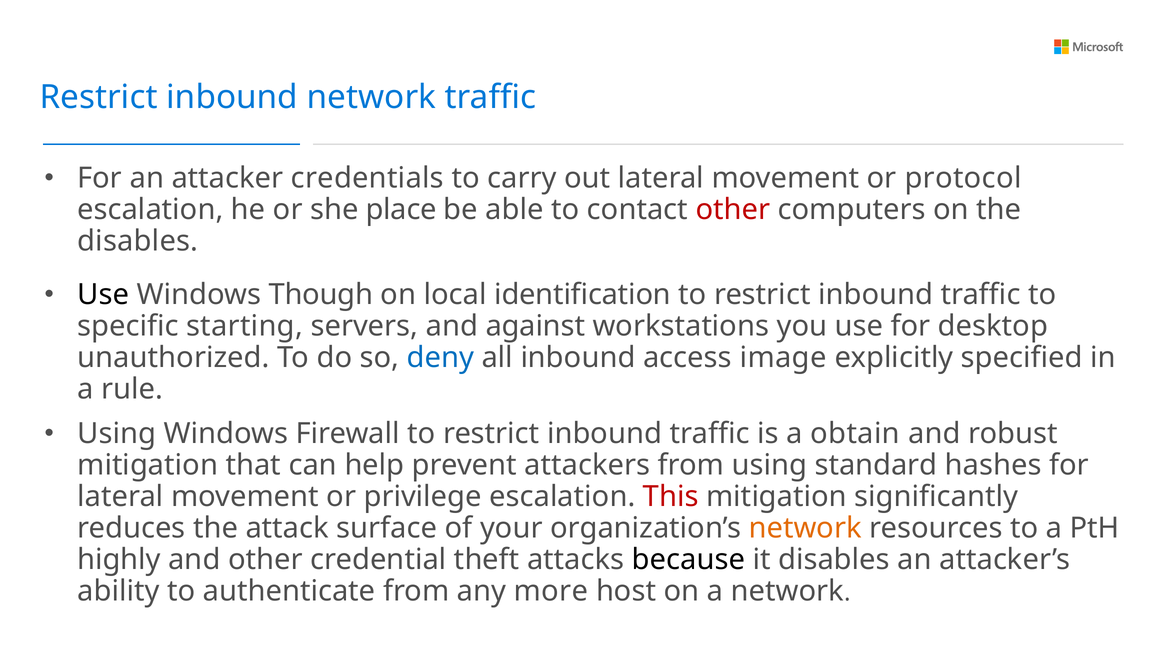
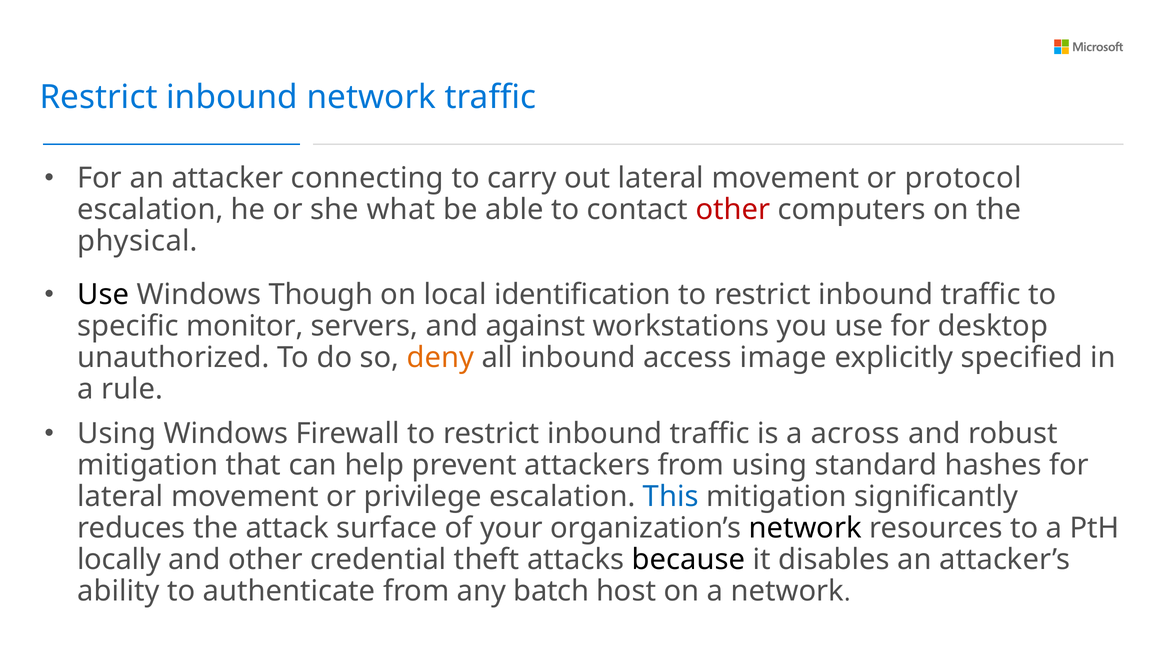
credentials: credentials -> connecting (367, 178)
place: place -> what (401, 210)
disables: disables -> physical (138, 241)
starting: starting -> monitor (245, 326)
deny colour: blue -> orange (440, 357)
obtain: obtain -> across (855, 434)
This colour: red -> blue (671, 496)
network colour: orange -> black (805, 528)
highly: highly -> locally (119, 559)
more: more -> batch (551, 591)
